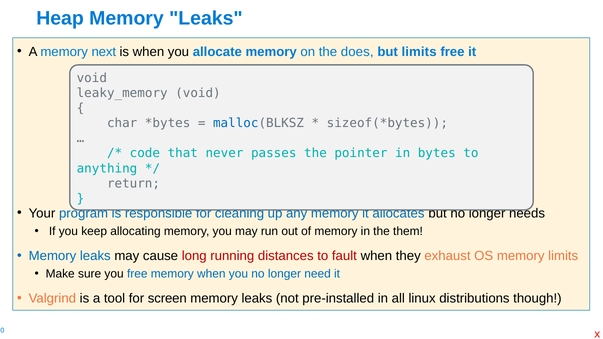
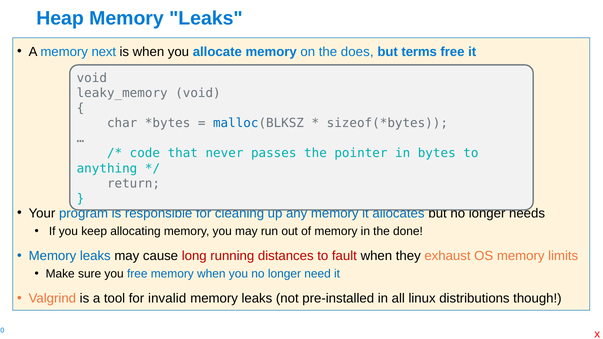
but limits: limits -> terms (419, 52)
them: them -> done (408, 231)
screen: screen -> invalid (167, 299)
